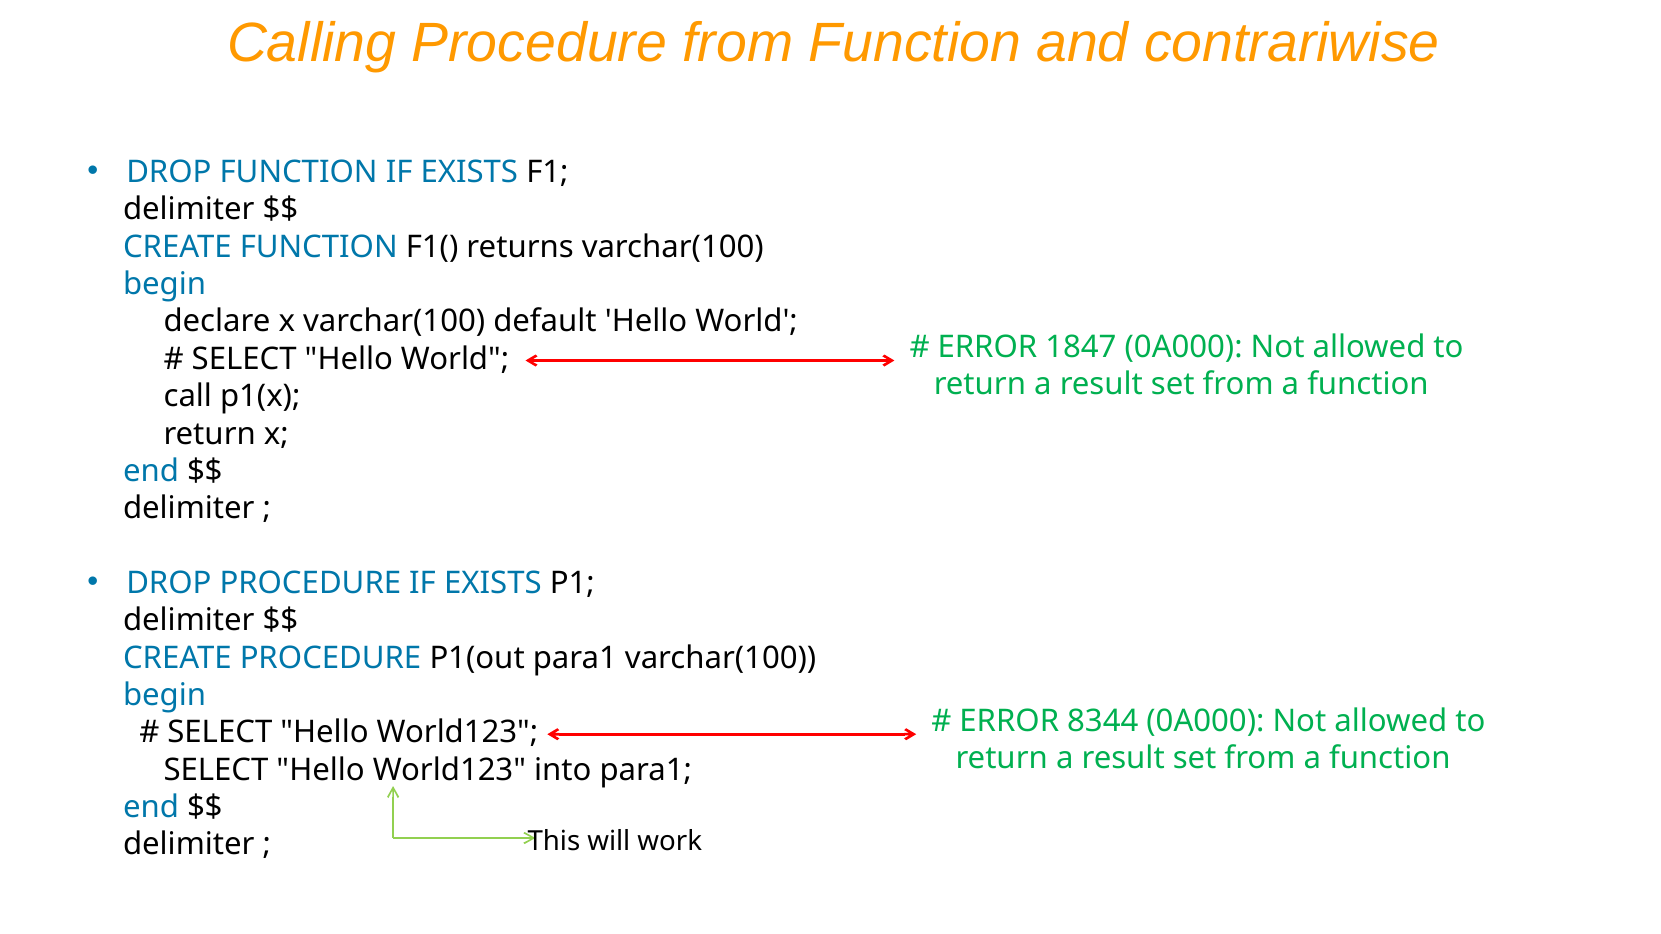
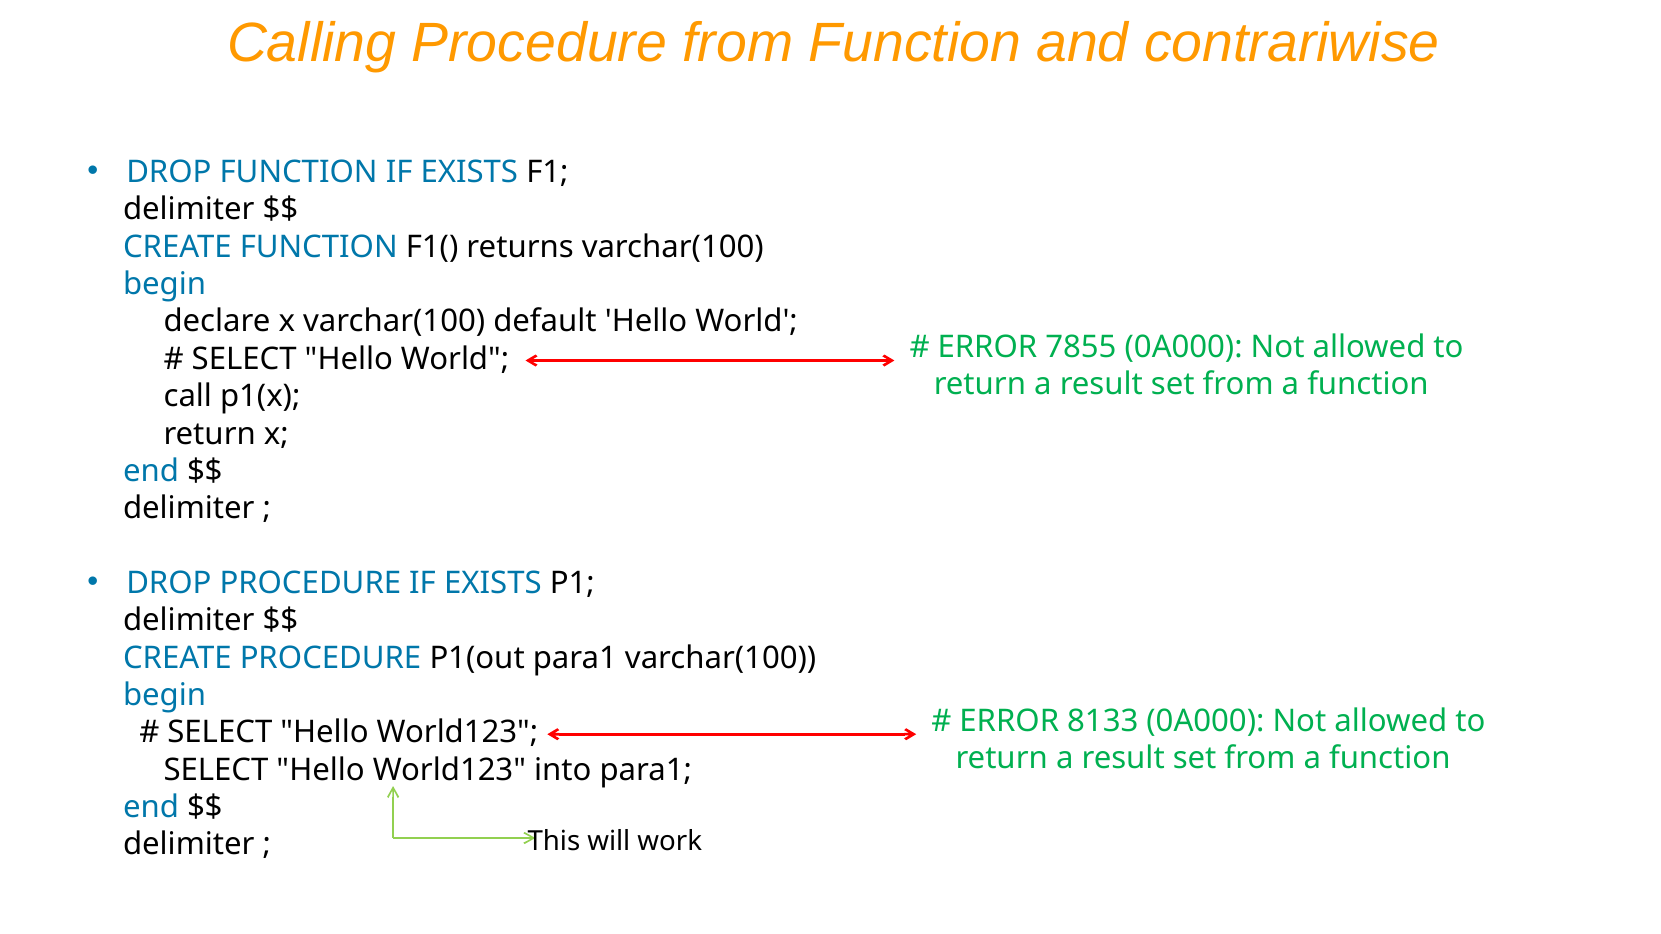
1847: 1847 -> 7855 (1081, 347)
8344: 8344 -> 8133 (1103, 721)
